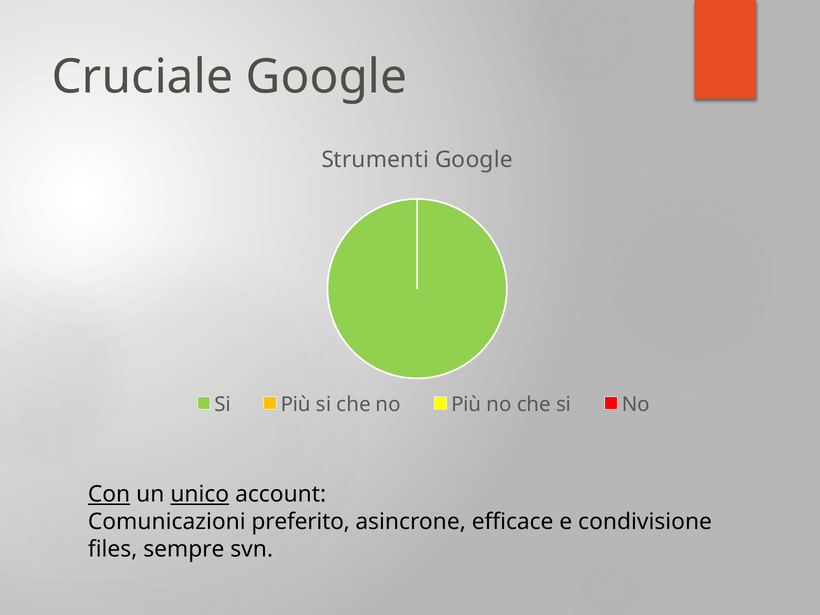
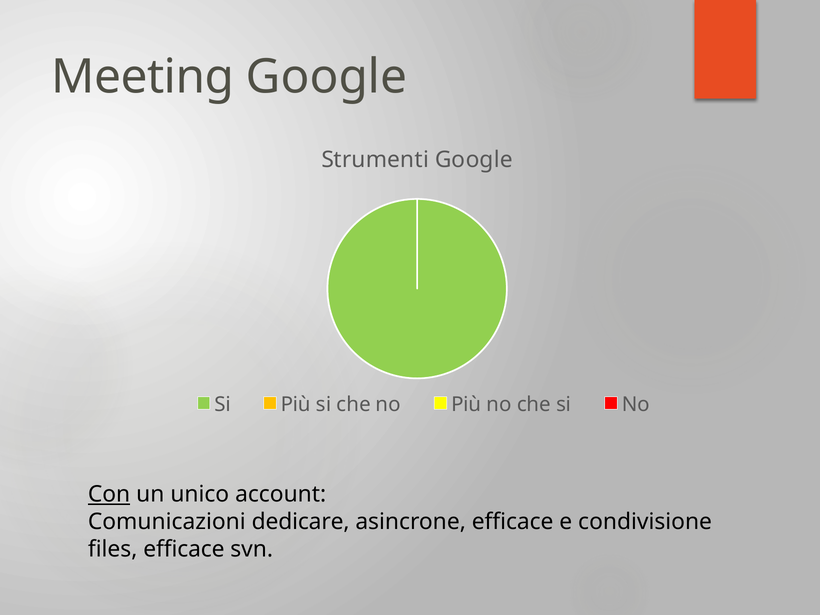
Cruciale: Cruciale -> Meeting (143, 77)
unico underline: present -> none (200, 494)
preferito: preferito -> dedicare (301, 522)
files sempre: sempre -> efficace (184, 549)
